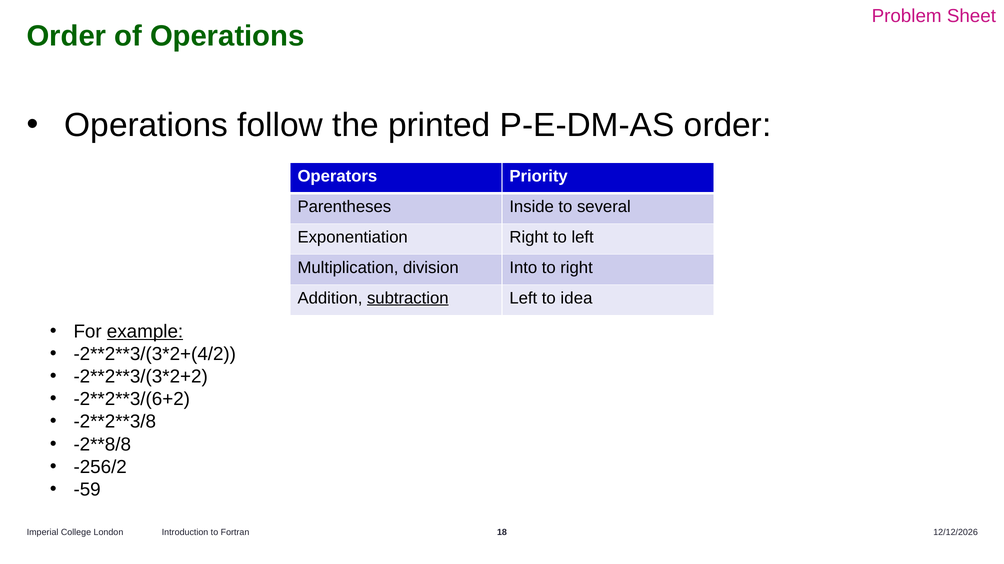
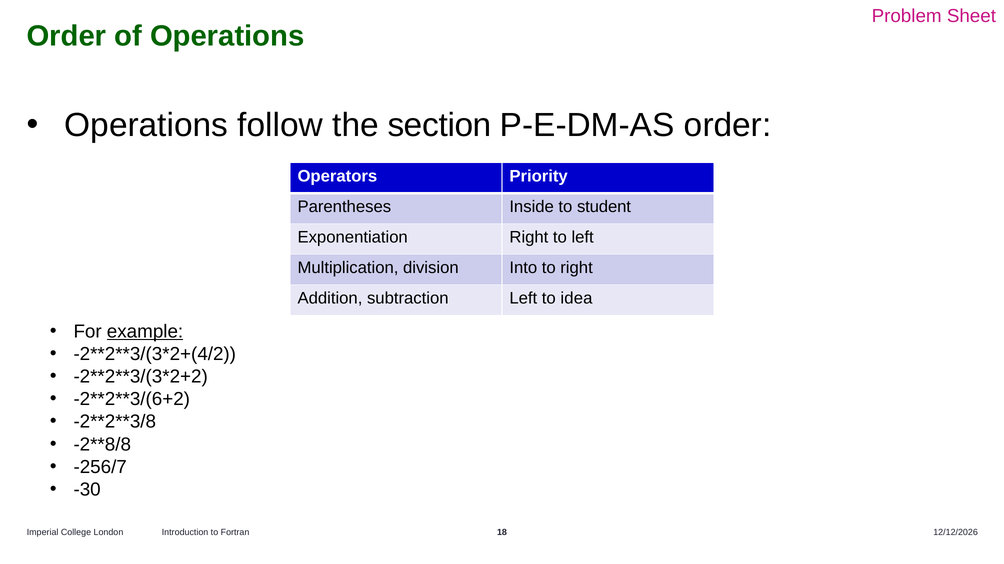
printed: printed -> section (440, 126)
several: several -> student (604, 207)
subtraction underline: present -> none (408, 298)
-256/2: -256/2 -> -256/7 (100, 467)
-59: -59 -> -30 (87, 490)
